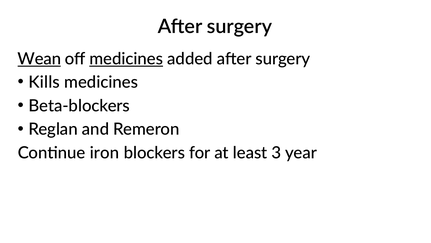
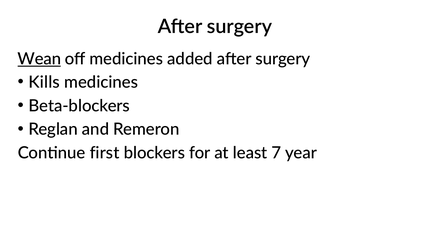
medicines underline: present -> none (126, 59)
iron: iron -> first (105, 153)
3: 3 -> 7 (276, 153)
